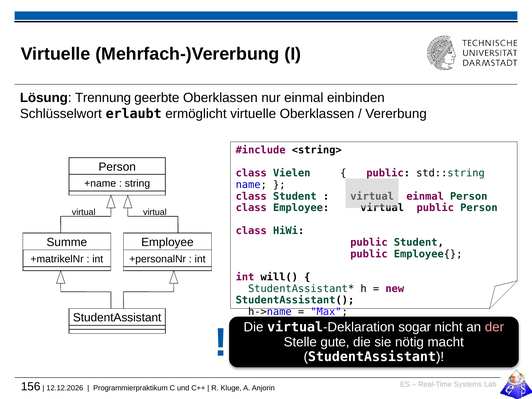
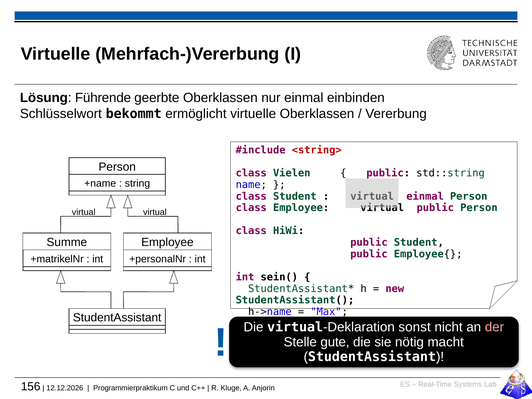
Trennung: Trennung -> Führende (103, 98)
erlaubt: erlaubt -> bekommt (134, 114)
<string> colour: black -> red (317, 150)
will(: will( -> sein( (279, 277)
sogar: sogar -> sonst (415, 327)
